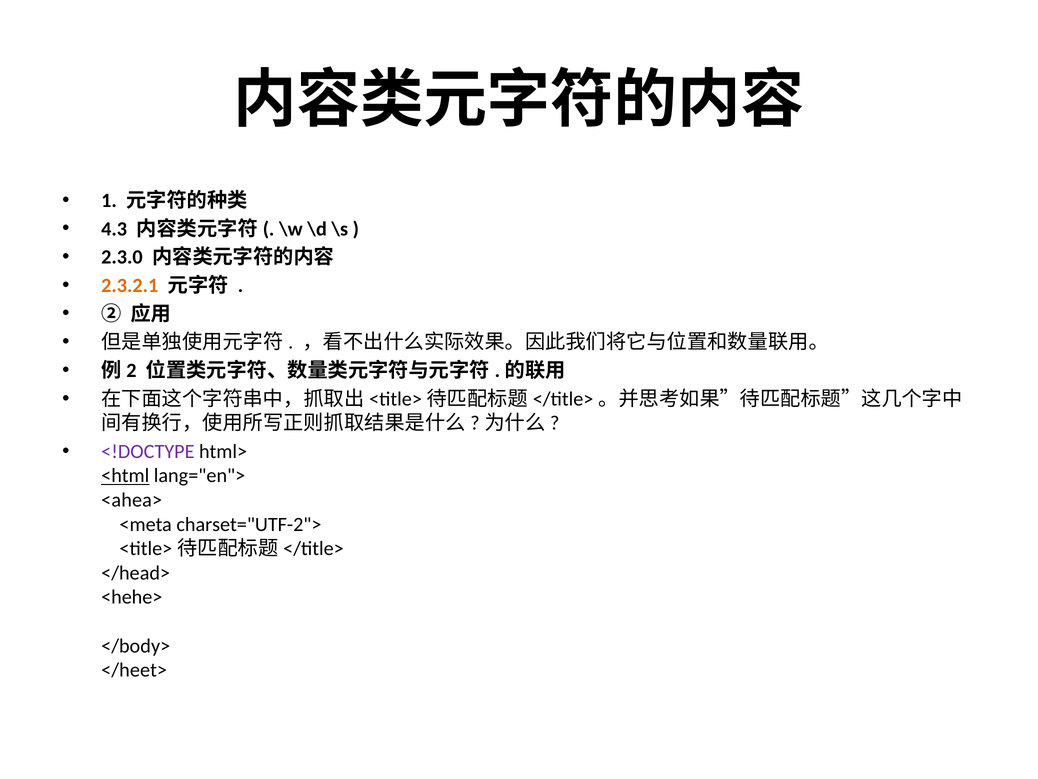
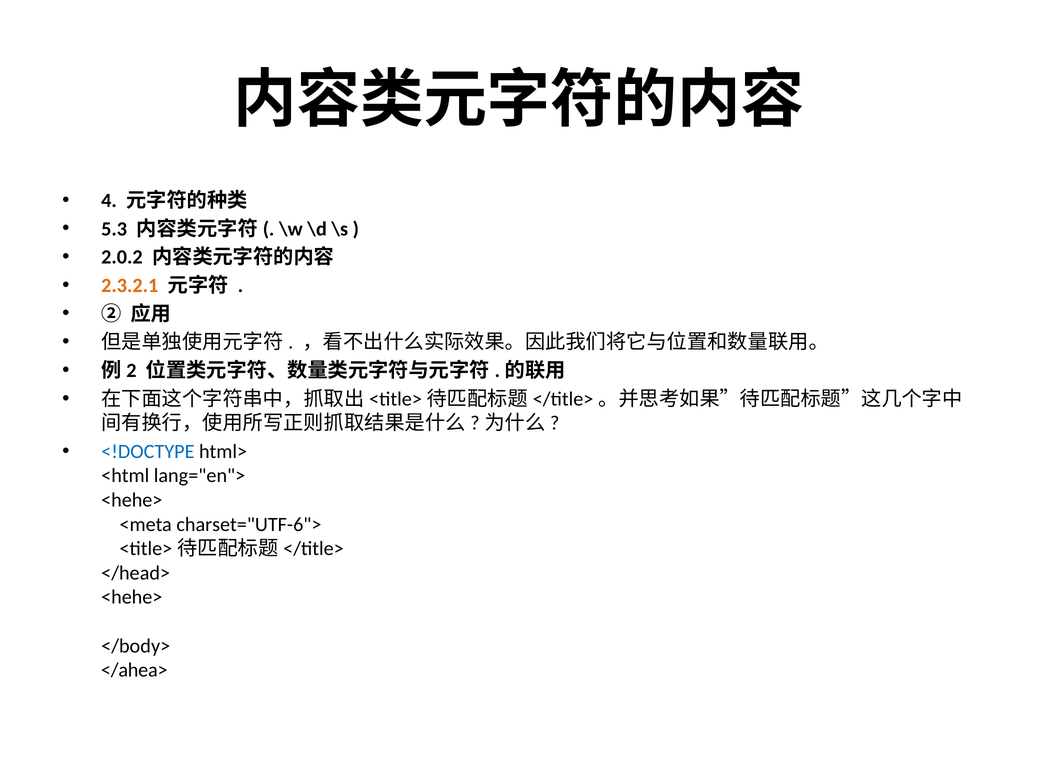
1: 1 -> 4 (109, 200)
4.3: 4.3 -> 5.3 (114, 229)
2.3.0: 2.3.0 -> 2.0.2 (122, 257)
<!DOCTYPE colour: purple -> blue (148, 451)
<html underline: present -> none (125, 476)
<ahea>: <ahea> -> <hehe> (132, 500)
charset="UTF-2">: charset="UTF-2"> -> charset="UTF-6"> (249, 524)
</heet>: </heet> -> </ahea> (134, 670)
